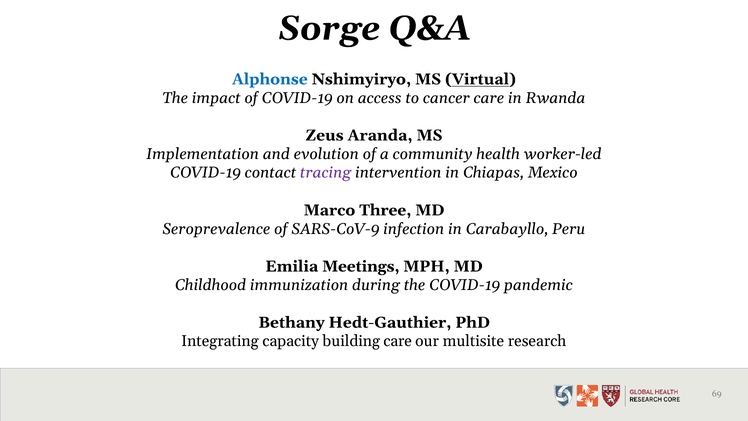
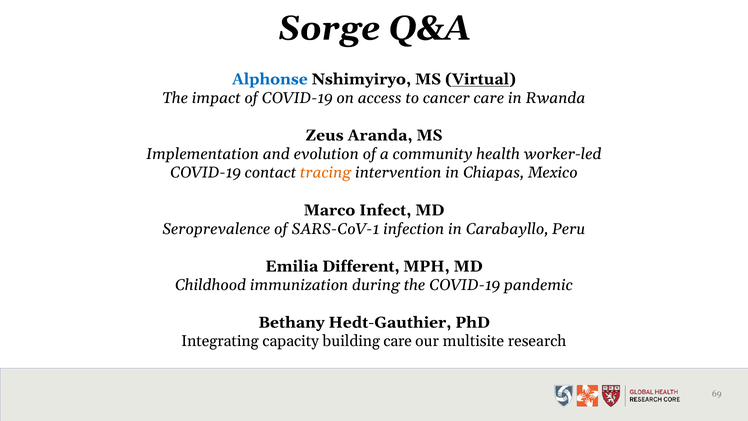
tracing colour: purple -> orange (326, 173)
Three: Three -> Infect (385, 210)
SARS-CoV-9: SARS-CoV-9 -> SARS-CoV-1 (335, 229)
Meetings: Meetings -> Different (361, 266)
